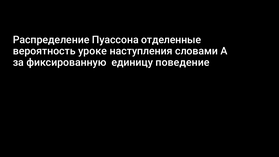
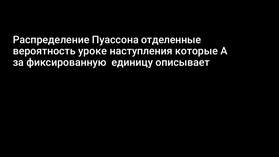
словами: словами -> которые (197, 51)
поведение: поведение -> описывает (183, 62)
